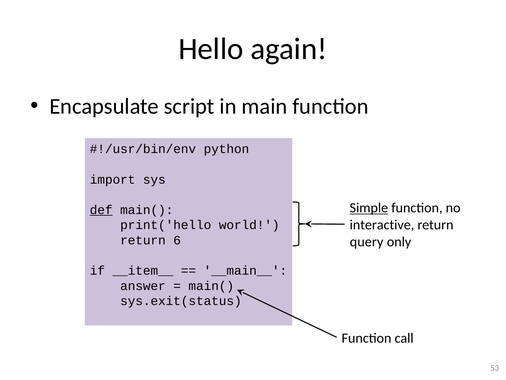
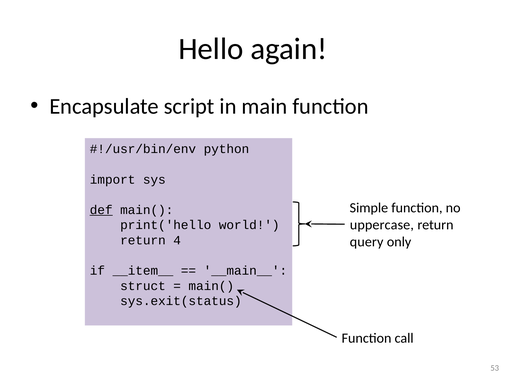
Simple underline: present -> none (369, 208)
interactive: interactive -> uppercase (382, 225)
6: 6 -> 4 (177, 240)
answer: answer -> struct (143, 286)
